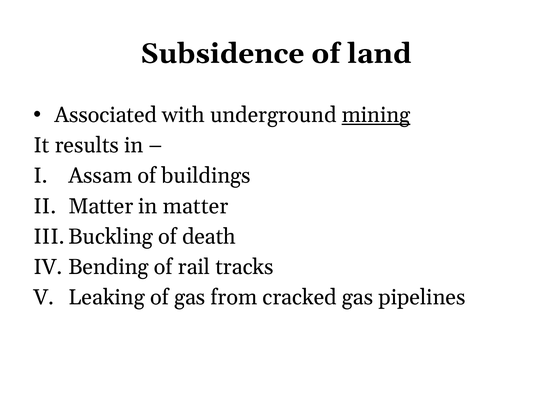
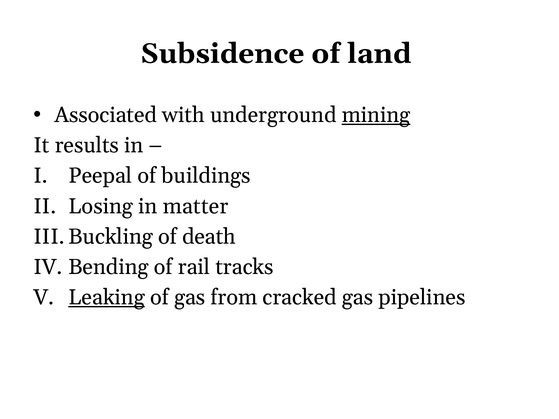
Assam: Assam -> Peepal (100, 176)
Matter: Matter -> Losing (101, 206)
Leaking underline: none -> present (107, 298)
